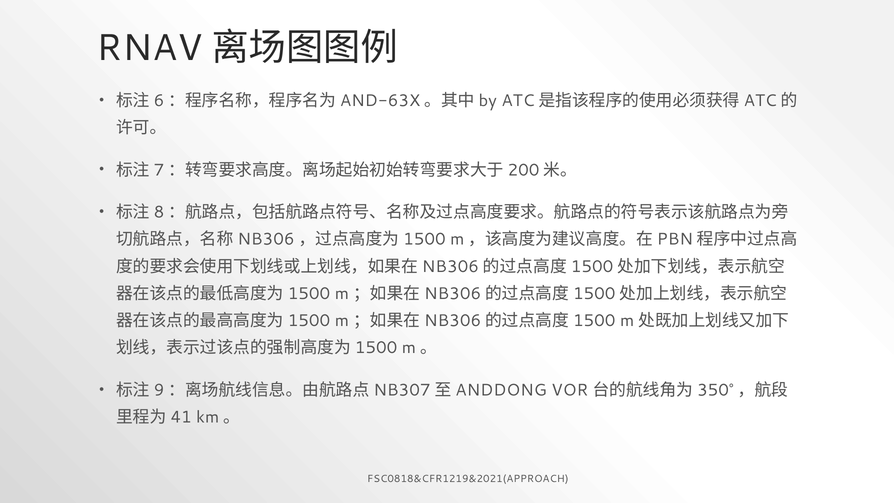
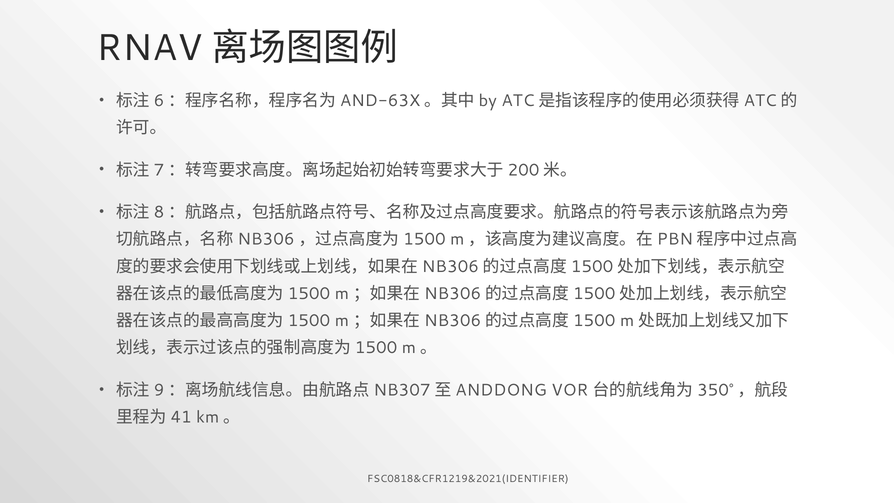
FSC0818&CFR1219&2021(APPROACH: FSC0818&CFR1219&2021(APPROACH -> FSC0818&CFR1219&2021(IDENTIFIER (468, 479)
